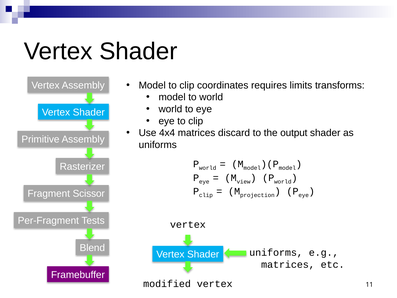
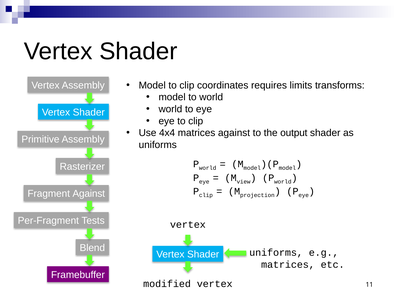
matrices discard: discard -> against (234, 133)
Fragment Scissor: Scissor -> Against (89, 193)
